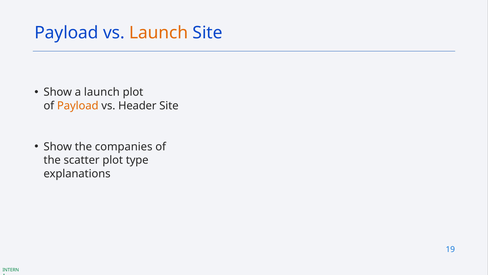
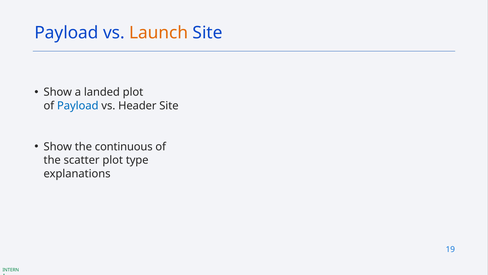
a launch: launch -> landed (102, 92)
Payload colour: orange -> blue (78, 106)
companies: companies -> continuous (124, 147)
